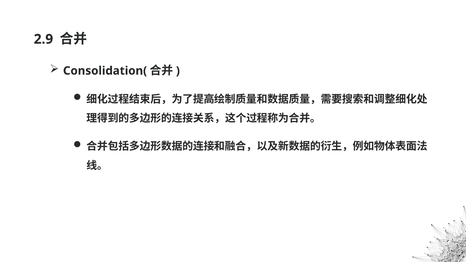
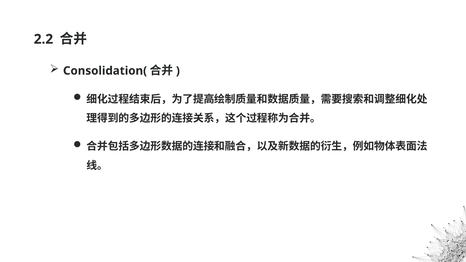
2.9: 2.9 -> 2.2 (43, 39)
